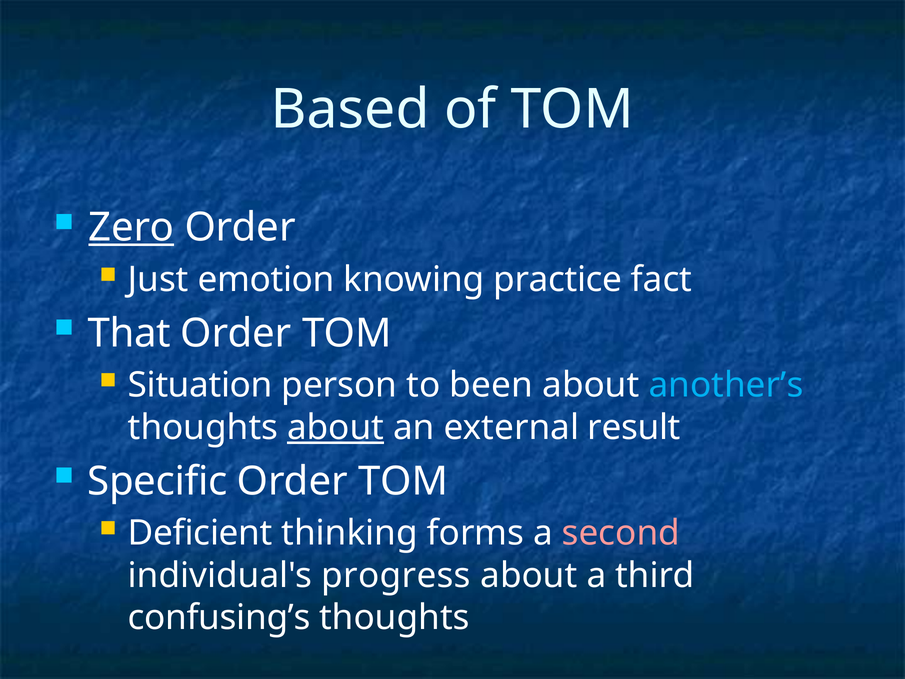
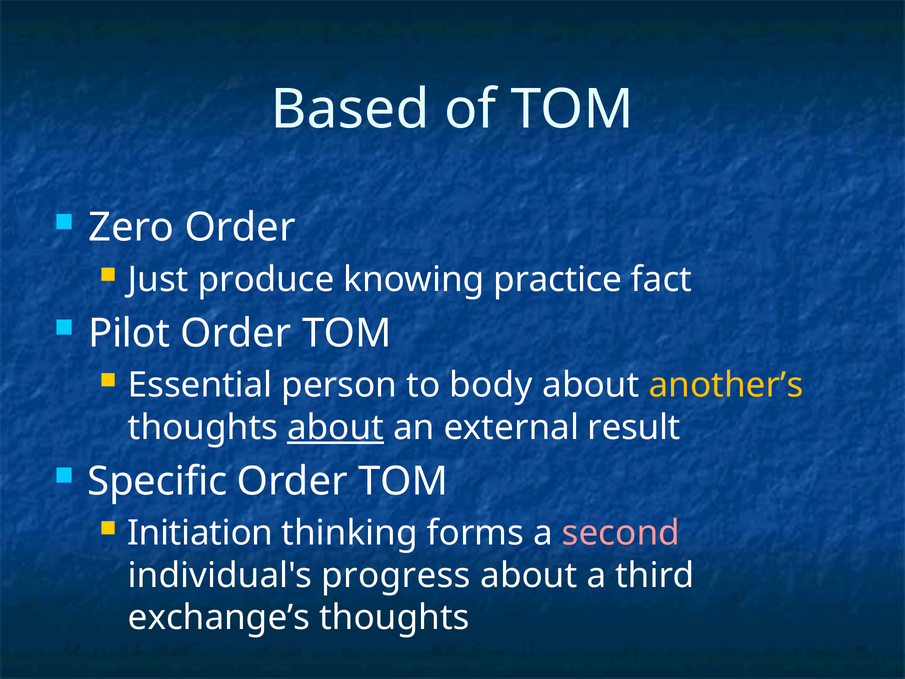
Zero underline: present -> none (131, 228)
emotion: emotion -> produce (266, 280)
That: That -> Pilot (129, 333)
Situation: Situation -> Essential (200, 385)
been: been -> body (491, 385)
another’s colour: light blue -> yellow (726, 385)
Deficient: Deficient -> Initiation (200, 533)
confusing’s: confusing’s -> exchange’s (219, 618)
